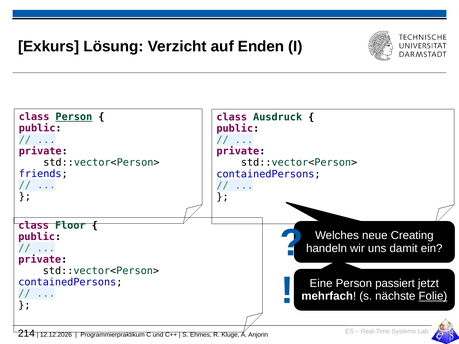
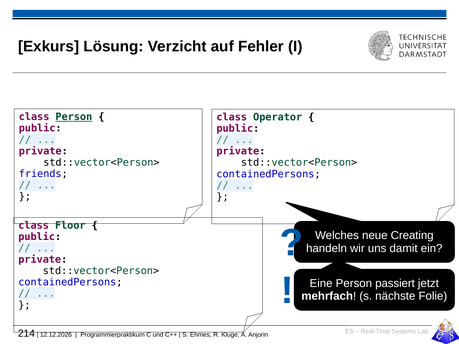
Enden: Enden -> Fehler (261, 47)
Ausdruck: Ausdruck -> Operator (278, 117)
Folie underline: present -> none (433, 296)
